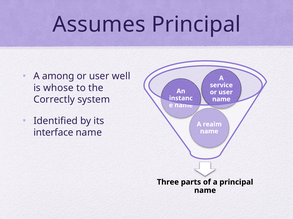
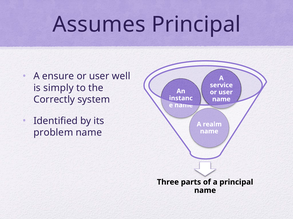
among: among -> ensure (58, 76)
whose: whose -> simply (58, 88)
interface: interface -> problem (53, 133)
